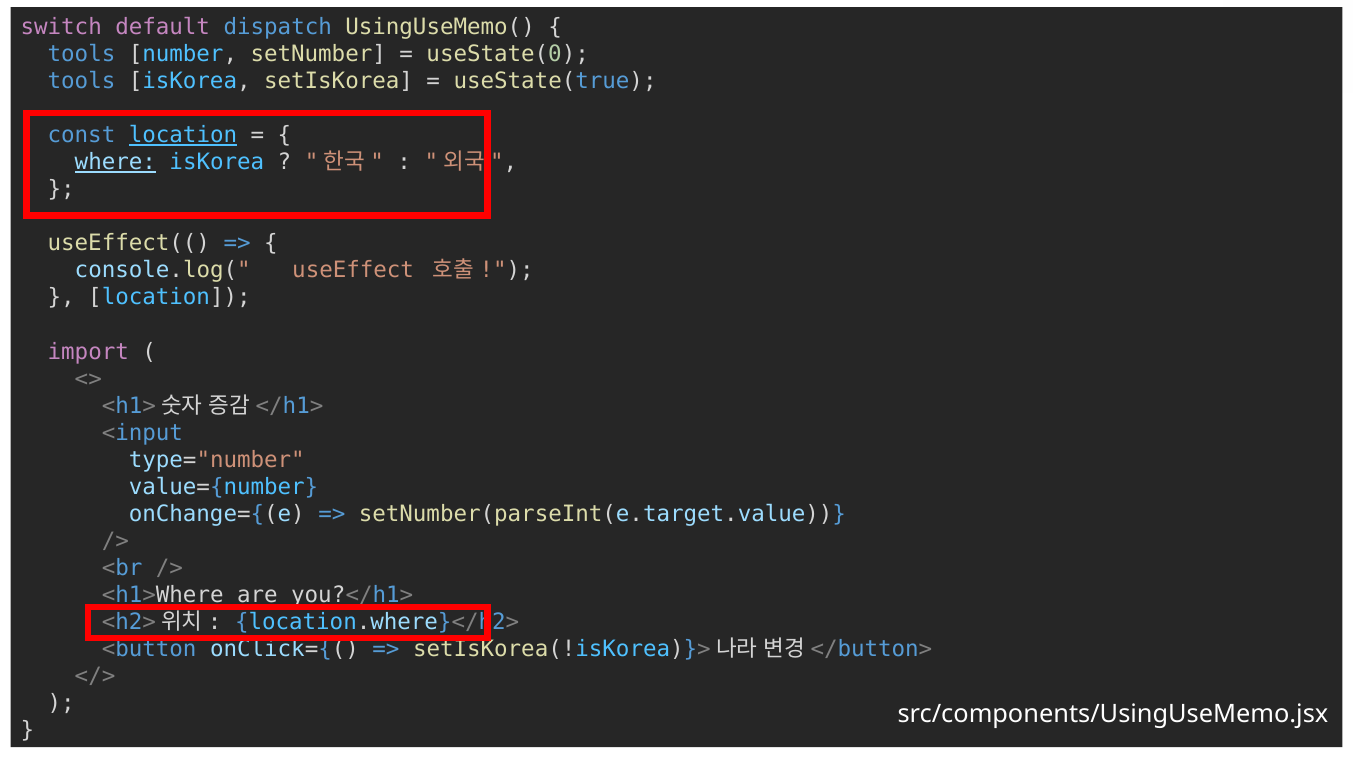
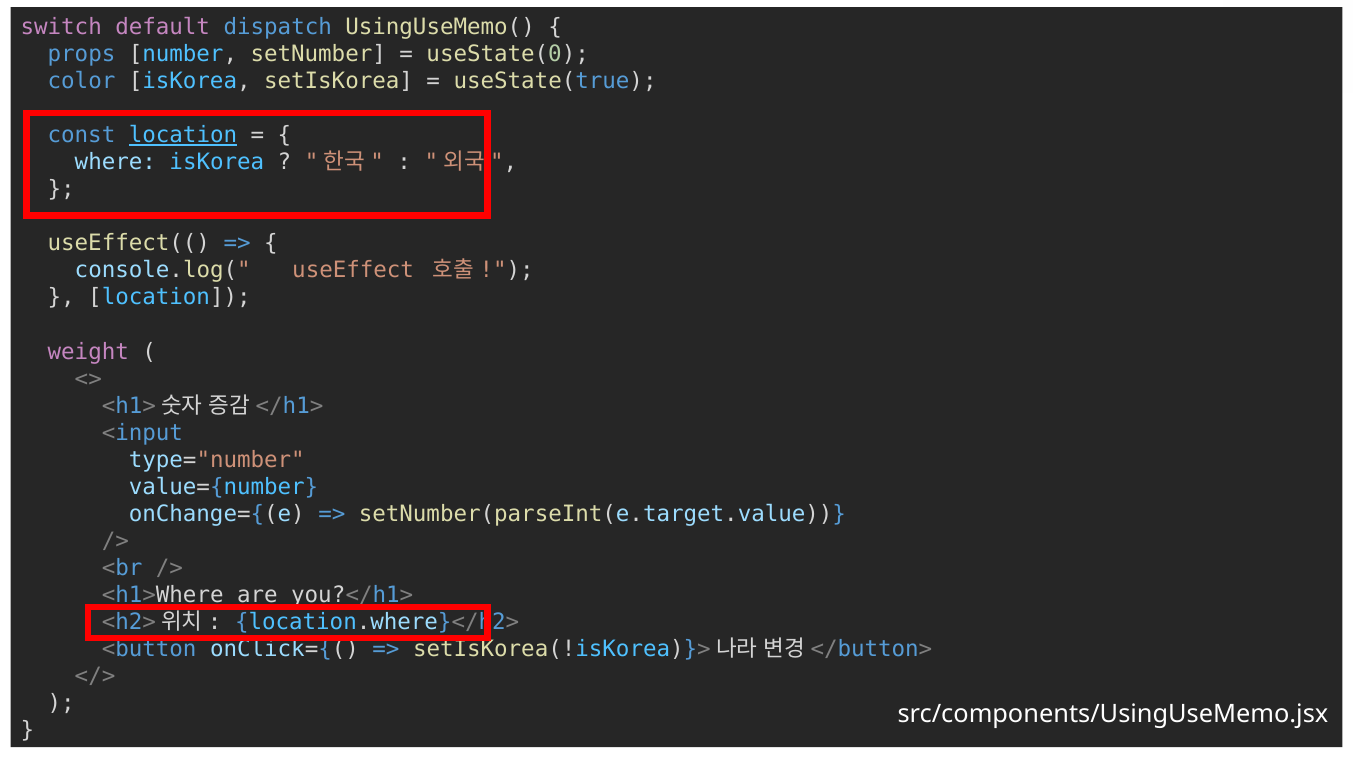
tools: tools -> props (82, 54)
tools: tools -> color (82, 81)
where underline: present -> none (115, 162)
import: import -> weight (88, 352)
